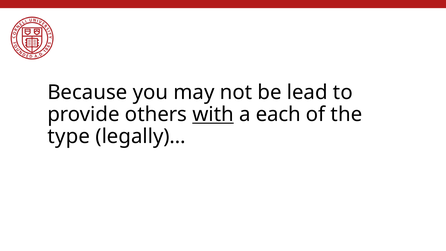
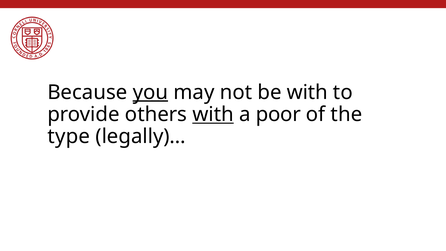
you underline: none -> present (150, 92)
be lead: lead -> with (307, 92)
each: each -> poor (278, 114)
